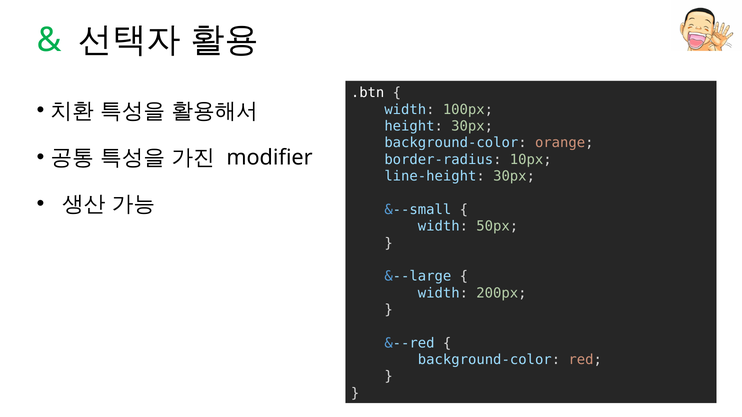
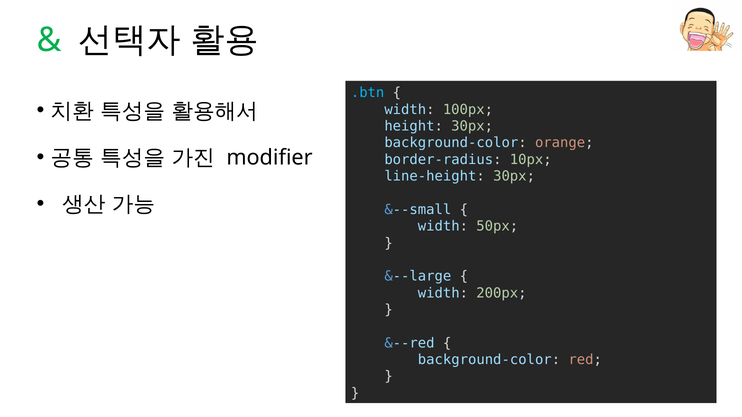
.btn colour: white -> light blue (368, 93)
